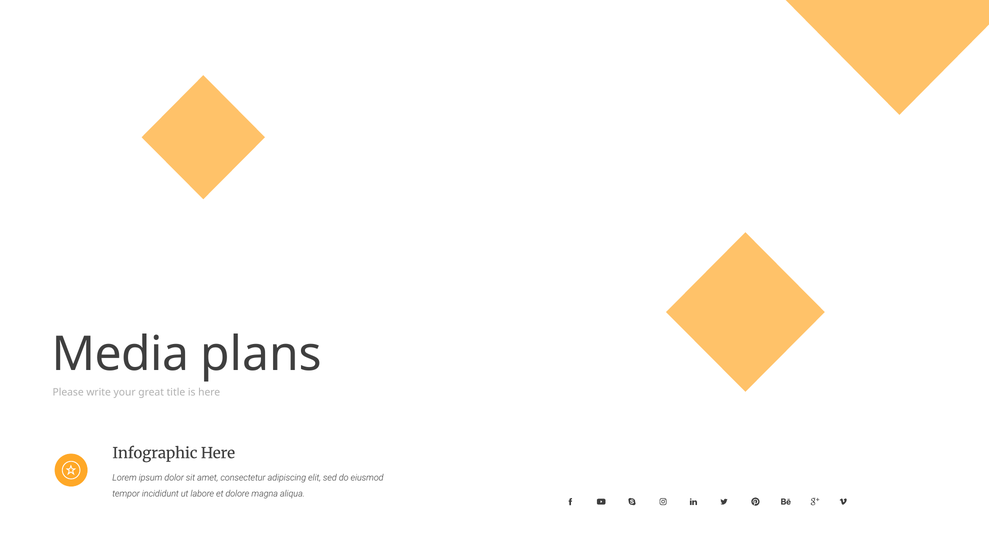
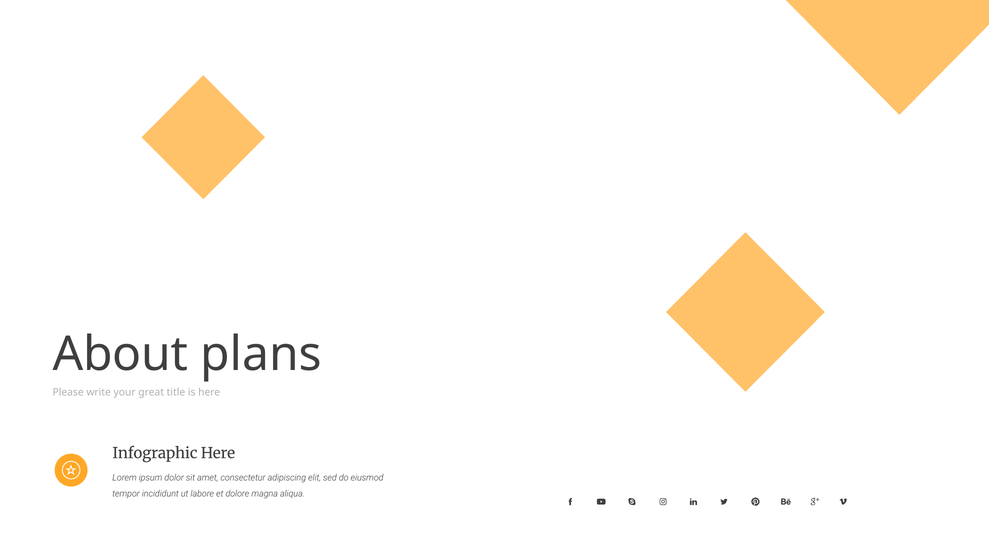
Media: Media -> About (120, 354)
